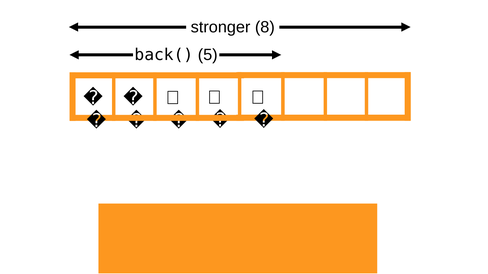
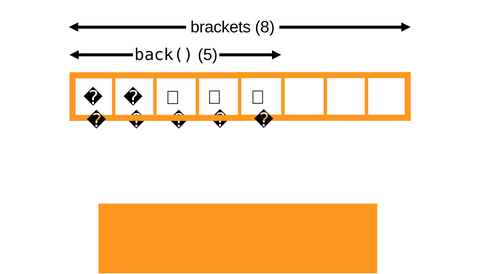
stronger: stronger -> brackets (221, 27)
